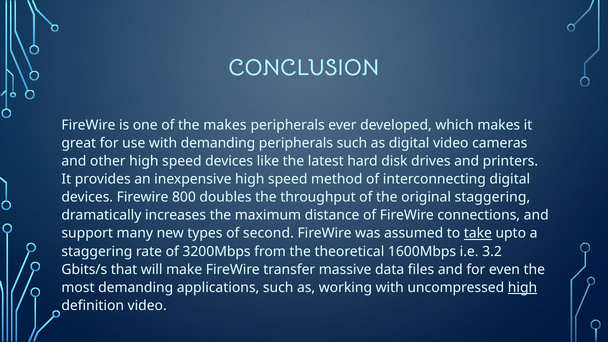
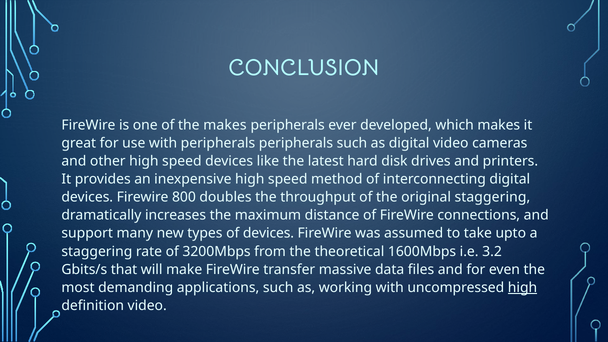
with demanding: demanding -> peripherals (218, 143)
of second: second -> devices (268, 233)
take underline: present -> none (478, 233)
